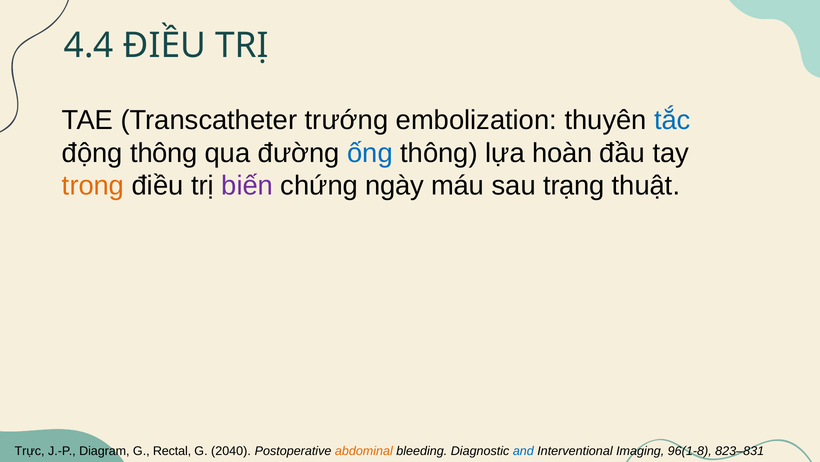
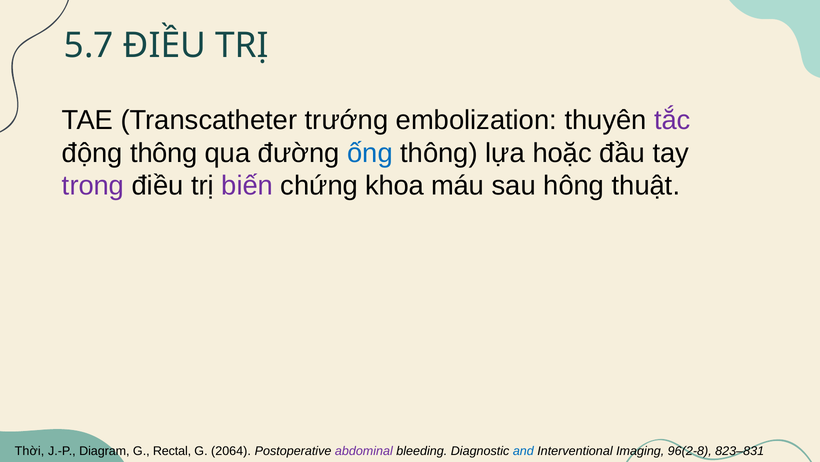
4.4: 4.4 -> 5.7 (89, 45)
tắc colour: blue -> purple (672, 120)
hoàn: hoàn -> hoặc (562, 153)
trong colour: orange -> purple (93, 186)
ngày: ngày -> khoa (395, 186)
trạng: trạng -> hông (574, 186)
Trực: Trực -> Thời (30, 450)
2040: 2040 -> 2064 (231, 450)
abdominal colour: orange -> purple (364, 450)
96(1-8: 96(1-8 -> 96(2-8 (690, 450)
